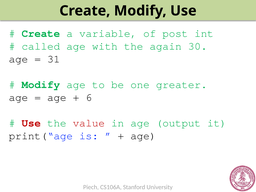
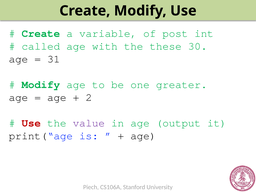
again: again -> these (166, 46)
6: 6 -> 2 (89, 97)
value colour: red -> purple (89, 123)
